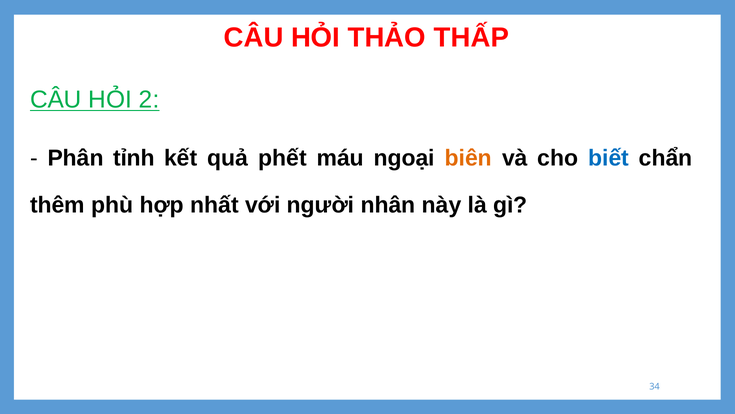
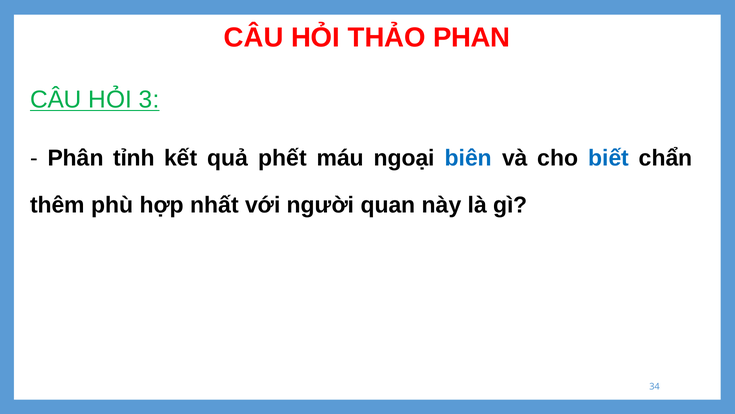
THẤP: THẤP -> PHAN (472, 38)
2: 2 -> 3 (149, 100)
biên colour: orange -> blue (468, 158)
nhân: nhân -> quan (388, 205)
